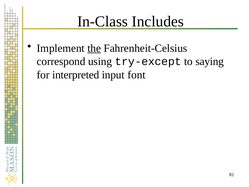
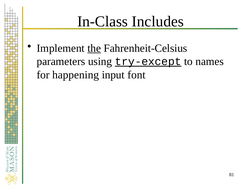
correspond: correspond -> parameters (61, 61)
try-except underline: none -> present (148, 61)
saying: saying -> names (210, 61)
interpreted: interpreted -> happening (76, 75)
